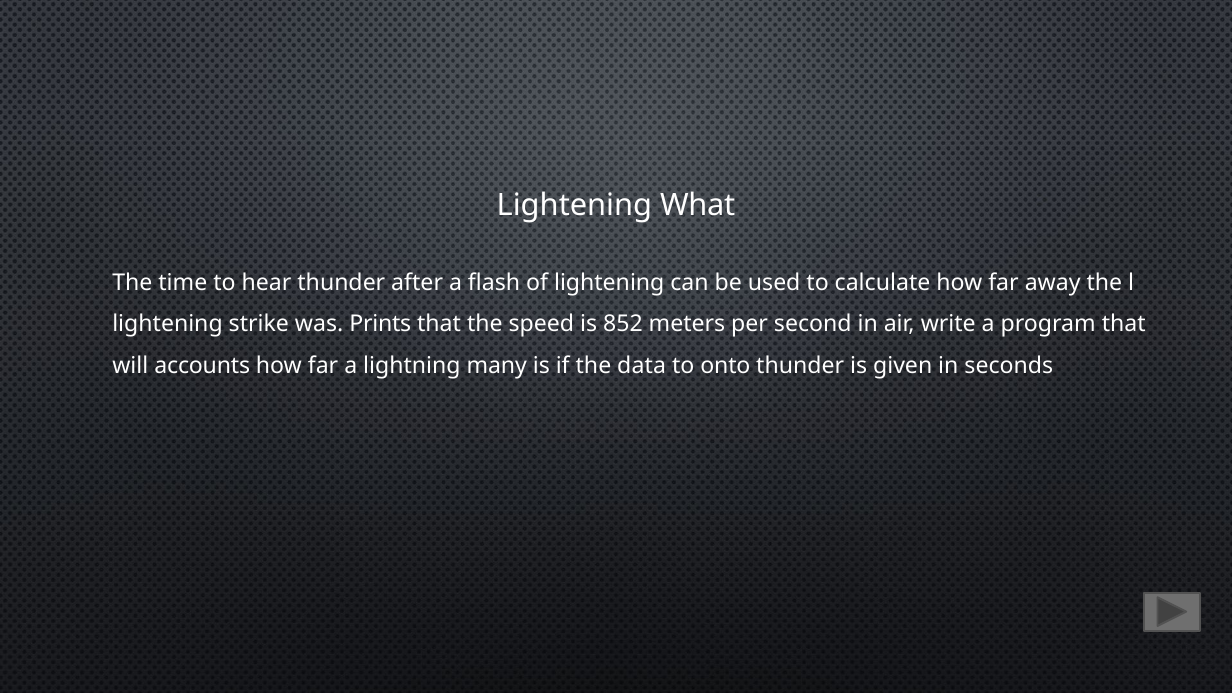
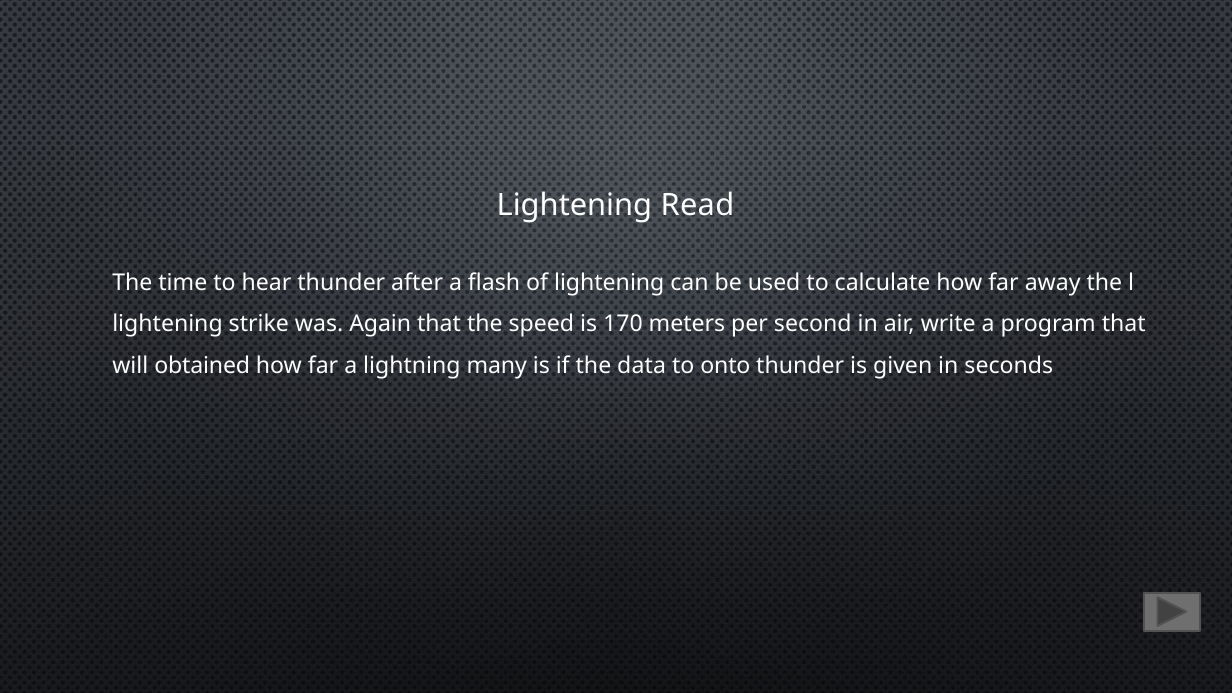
What: What -> Read (697, 205)
Prints: Prints -> Again (380, 324)
852: 852 -> 170 (623, 324)
accounts: accounts -> obtained (202, 366)
